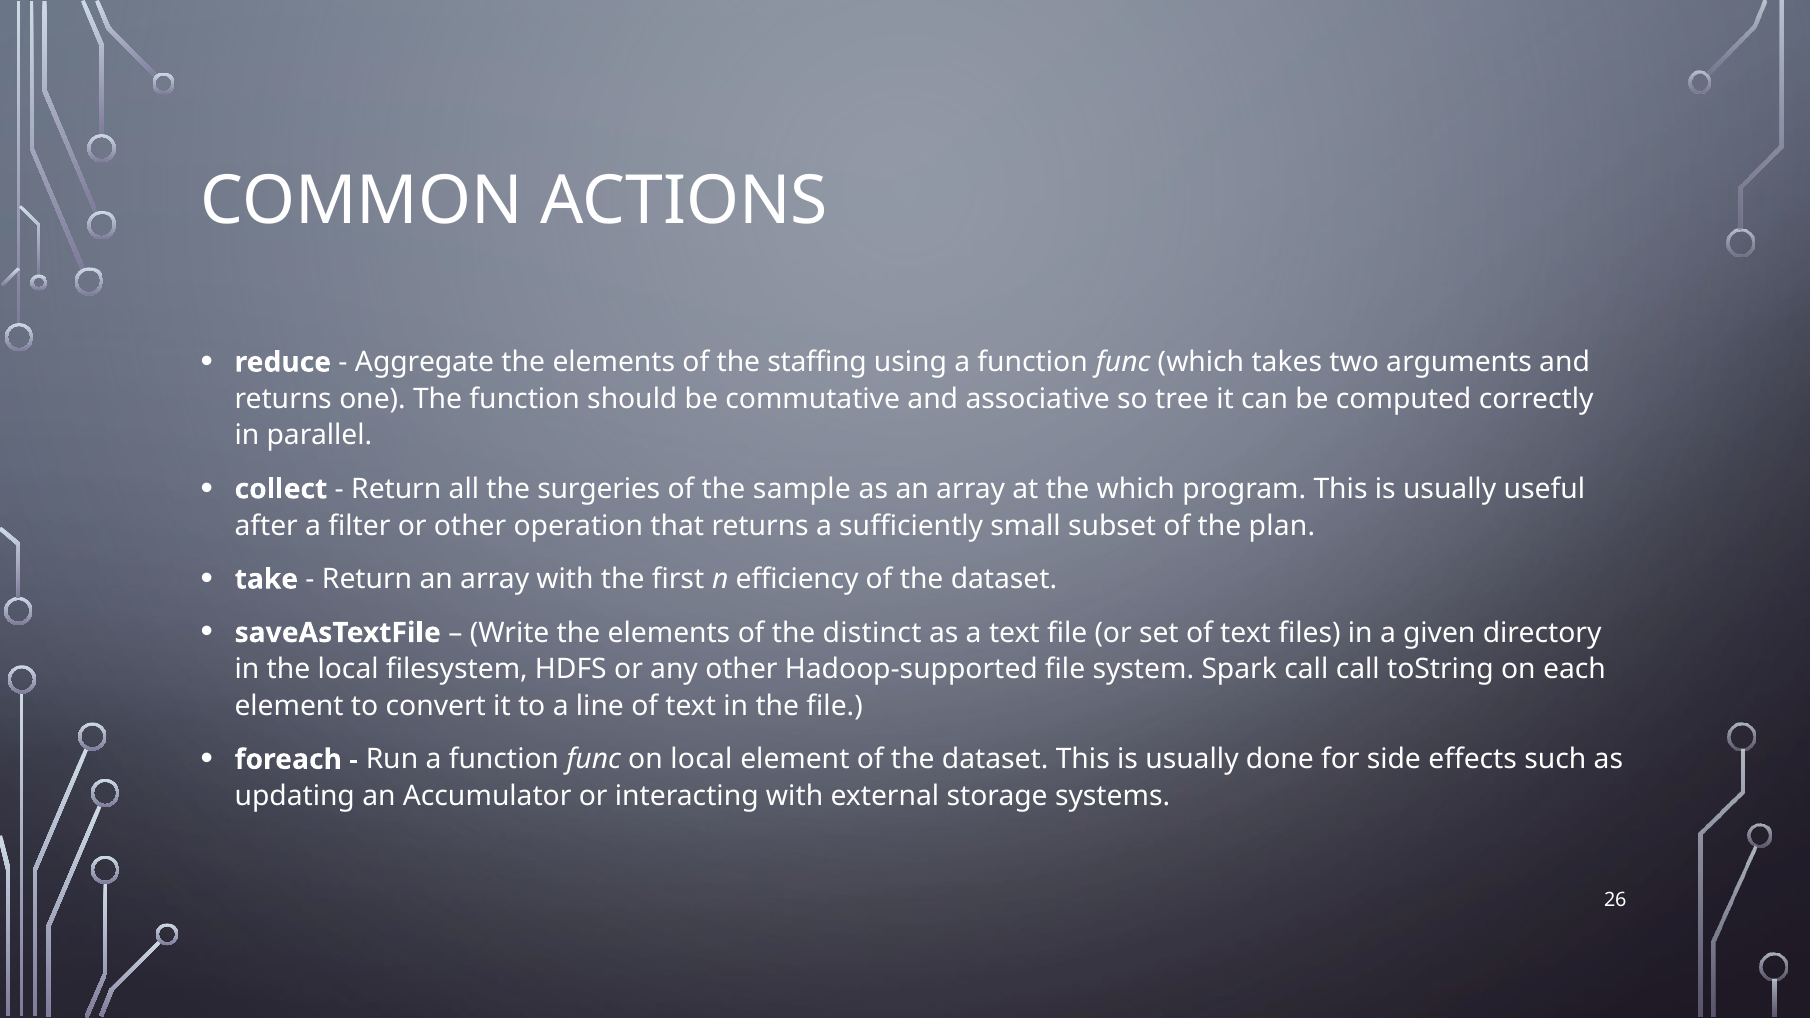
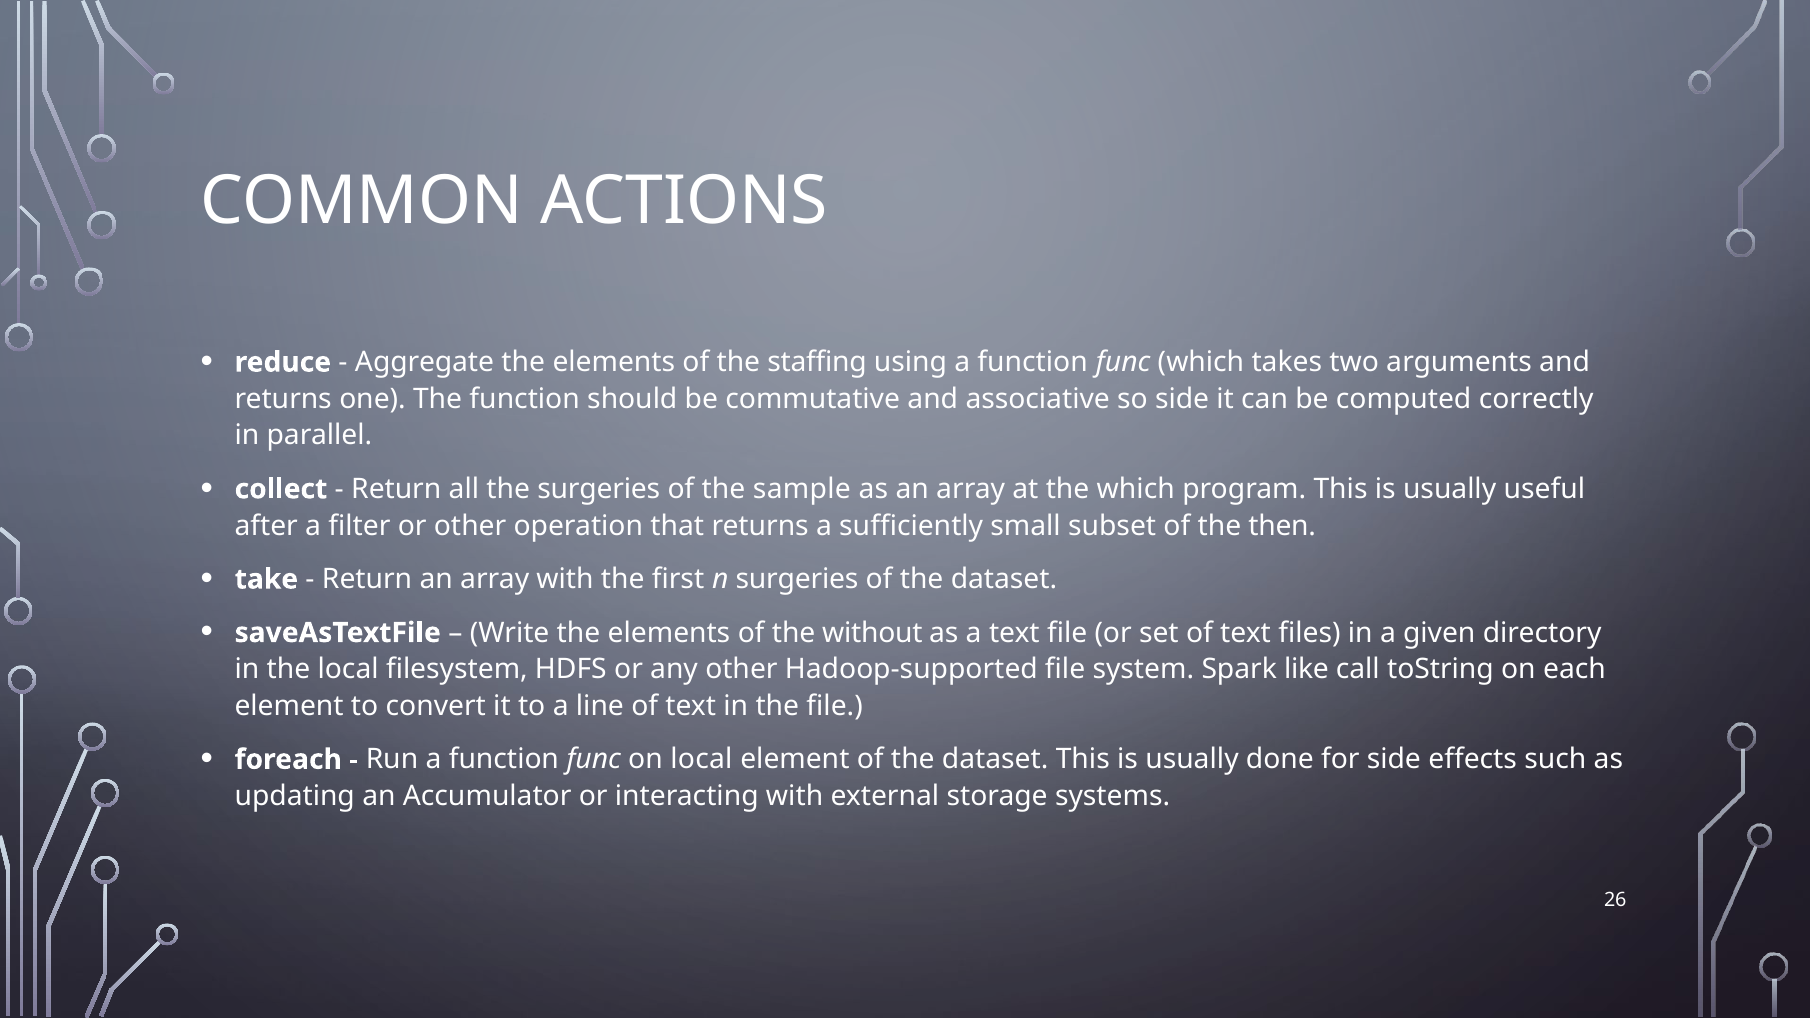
so tree: tree -> side (1182, 399)
plan: plan -> then (1282, 526)
n efficiency: efficiency -> surgeries (797, 579)
distinct: distinct -> without (872, 633)
Spark call: call -> like (1306, 669)
